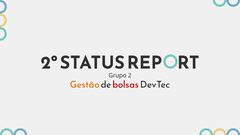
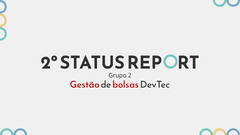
Gestão colour: orange -> red (85, 85)
